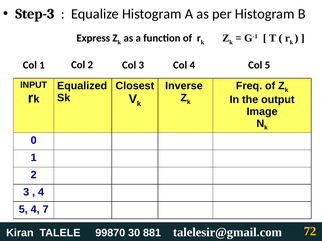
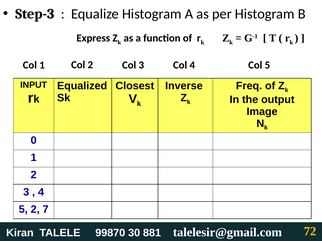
5 4: 4 -> 2 (35, 210)
